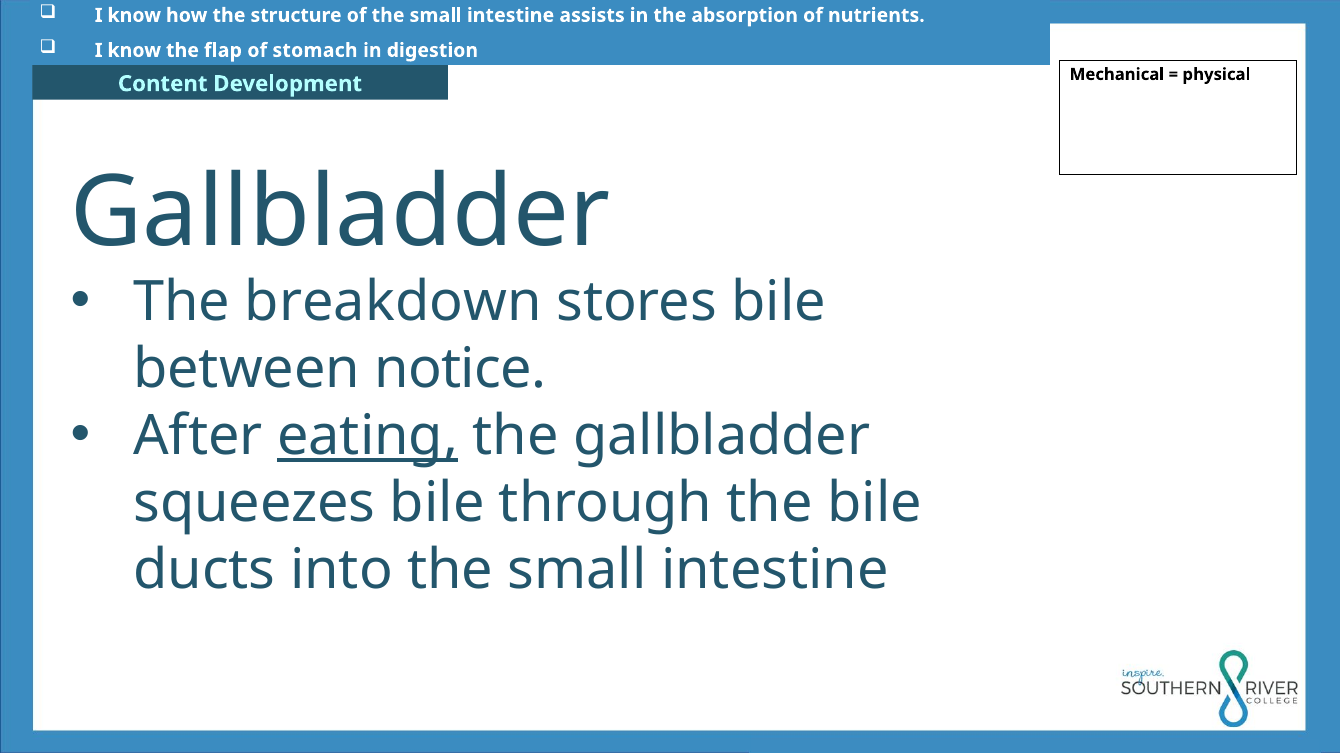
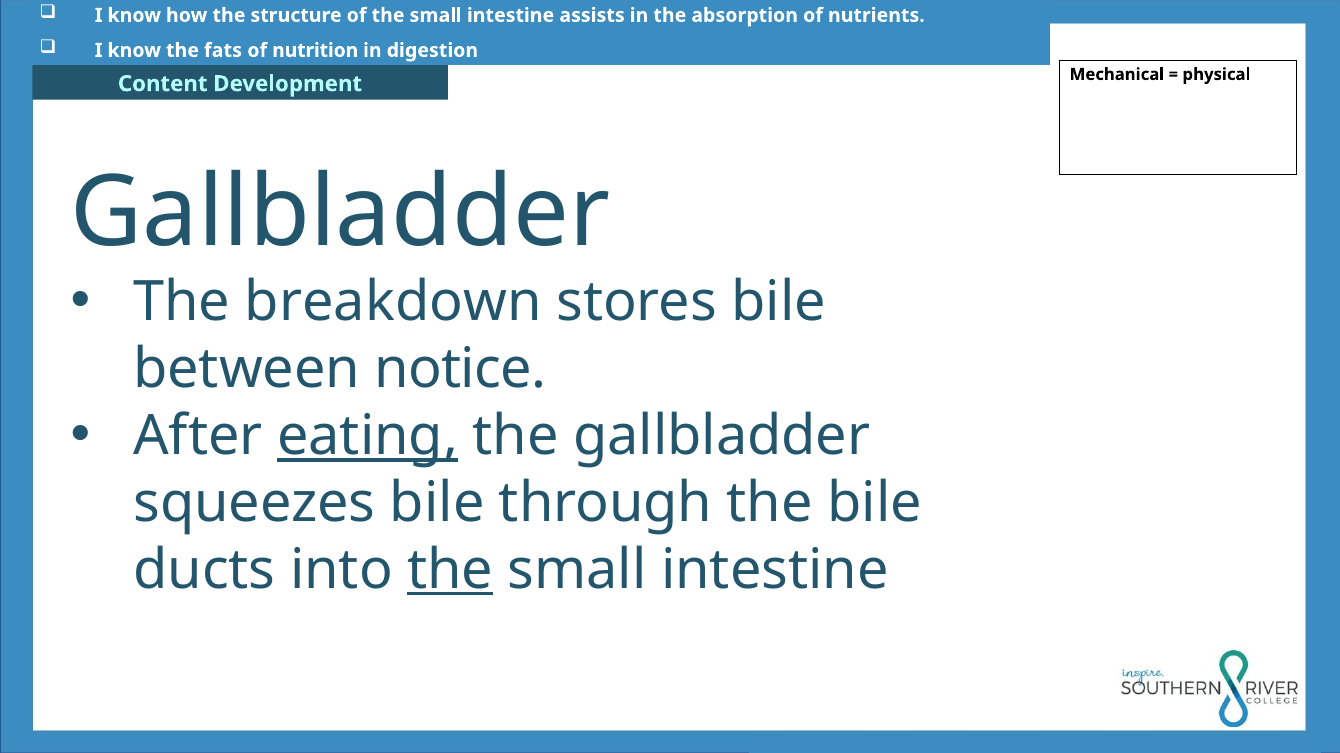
flap: flap -> fats (223, 50)
stomach: stomach -> nutrition (315, 50)
the underline: none -> present (450, 570)
